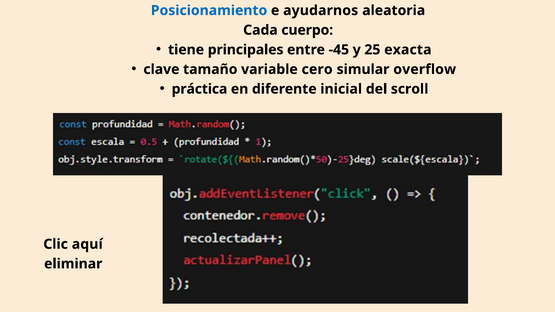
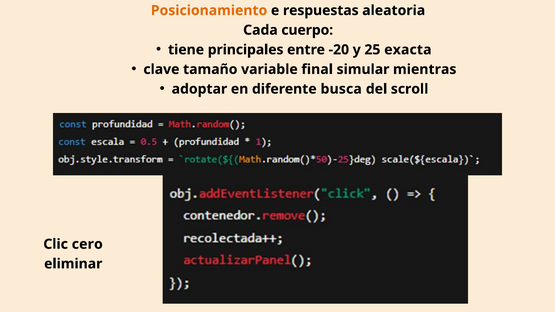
Posicionamiento colour: blue -> orange (209, 10)
ayudarnos: ayudarnos -> respuestas (321, 10)
-45: -45 -> -20 (339, 50)
cero: cero -> final (317, 69)
overflow: overflow -> mientras (425, 69)
práctica: práctica -> adoptar (199, 89)
inicial: inicial -> busca (341, 89)
aquí: aquí -> cero (87, 244)
